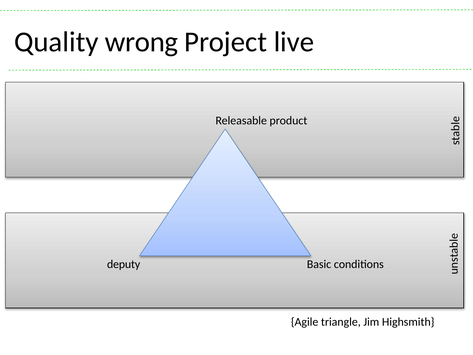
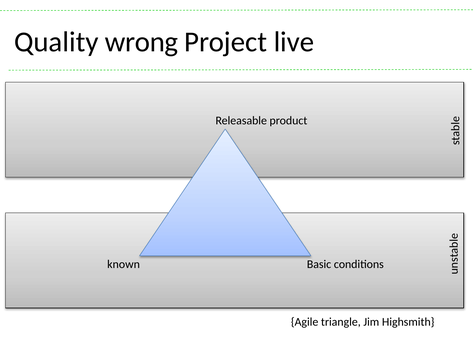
deputy: deputy -> known (124, 264)
